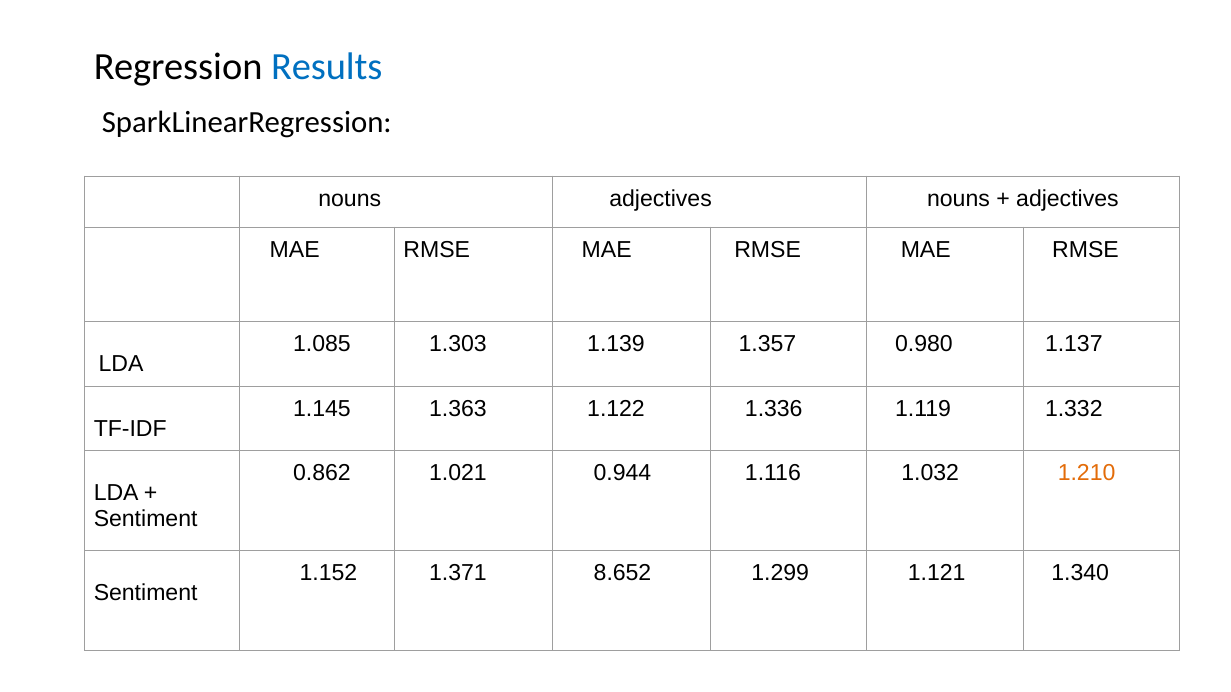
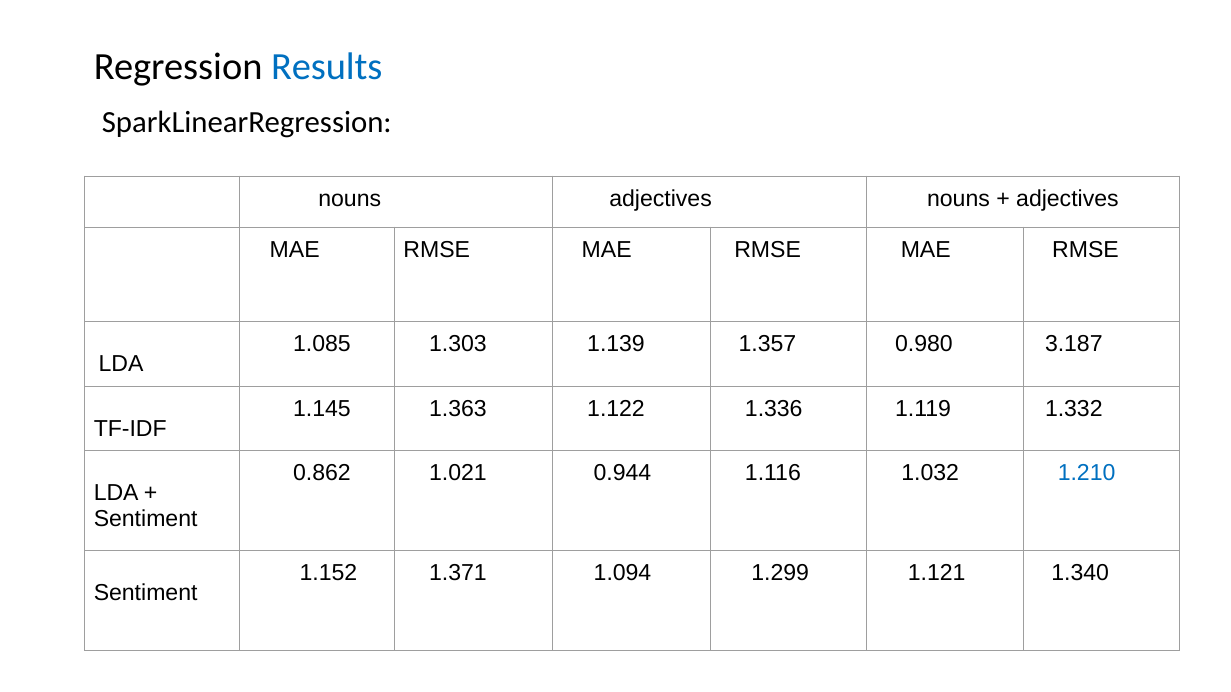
1.137: 1.137 -> 3.187 (1074, 344)
1.210 colour: orange -> blue (1087, 473)
8.652: 8.652 -> 1.094 (623, 574)
